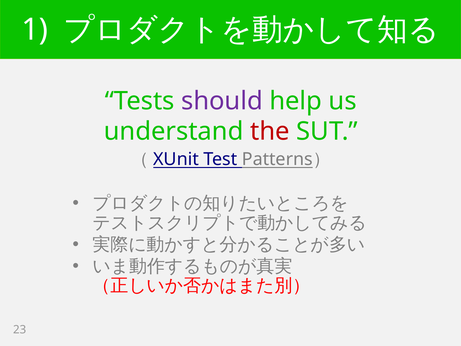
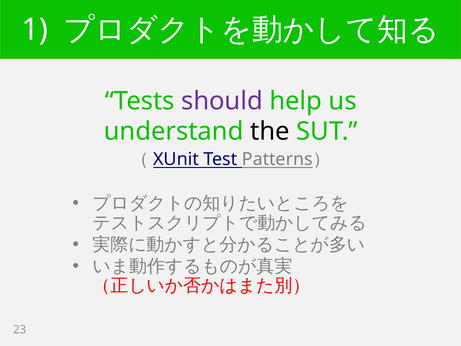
the colour: red -> black (270, 131)
